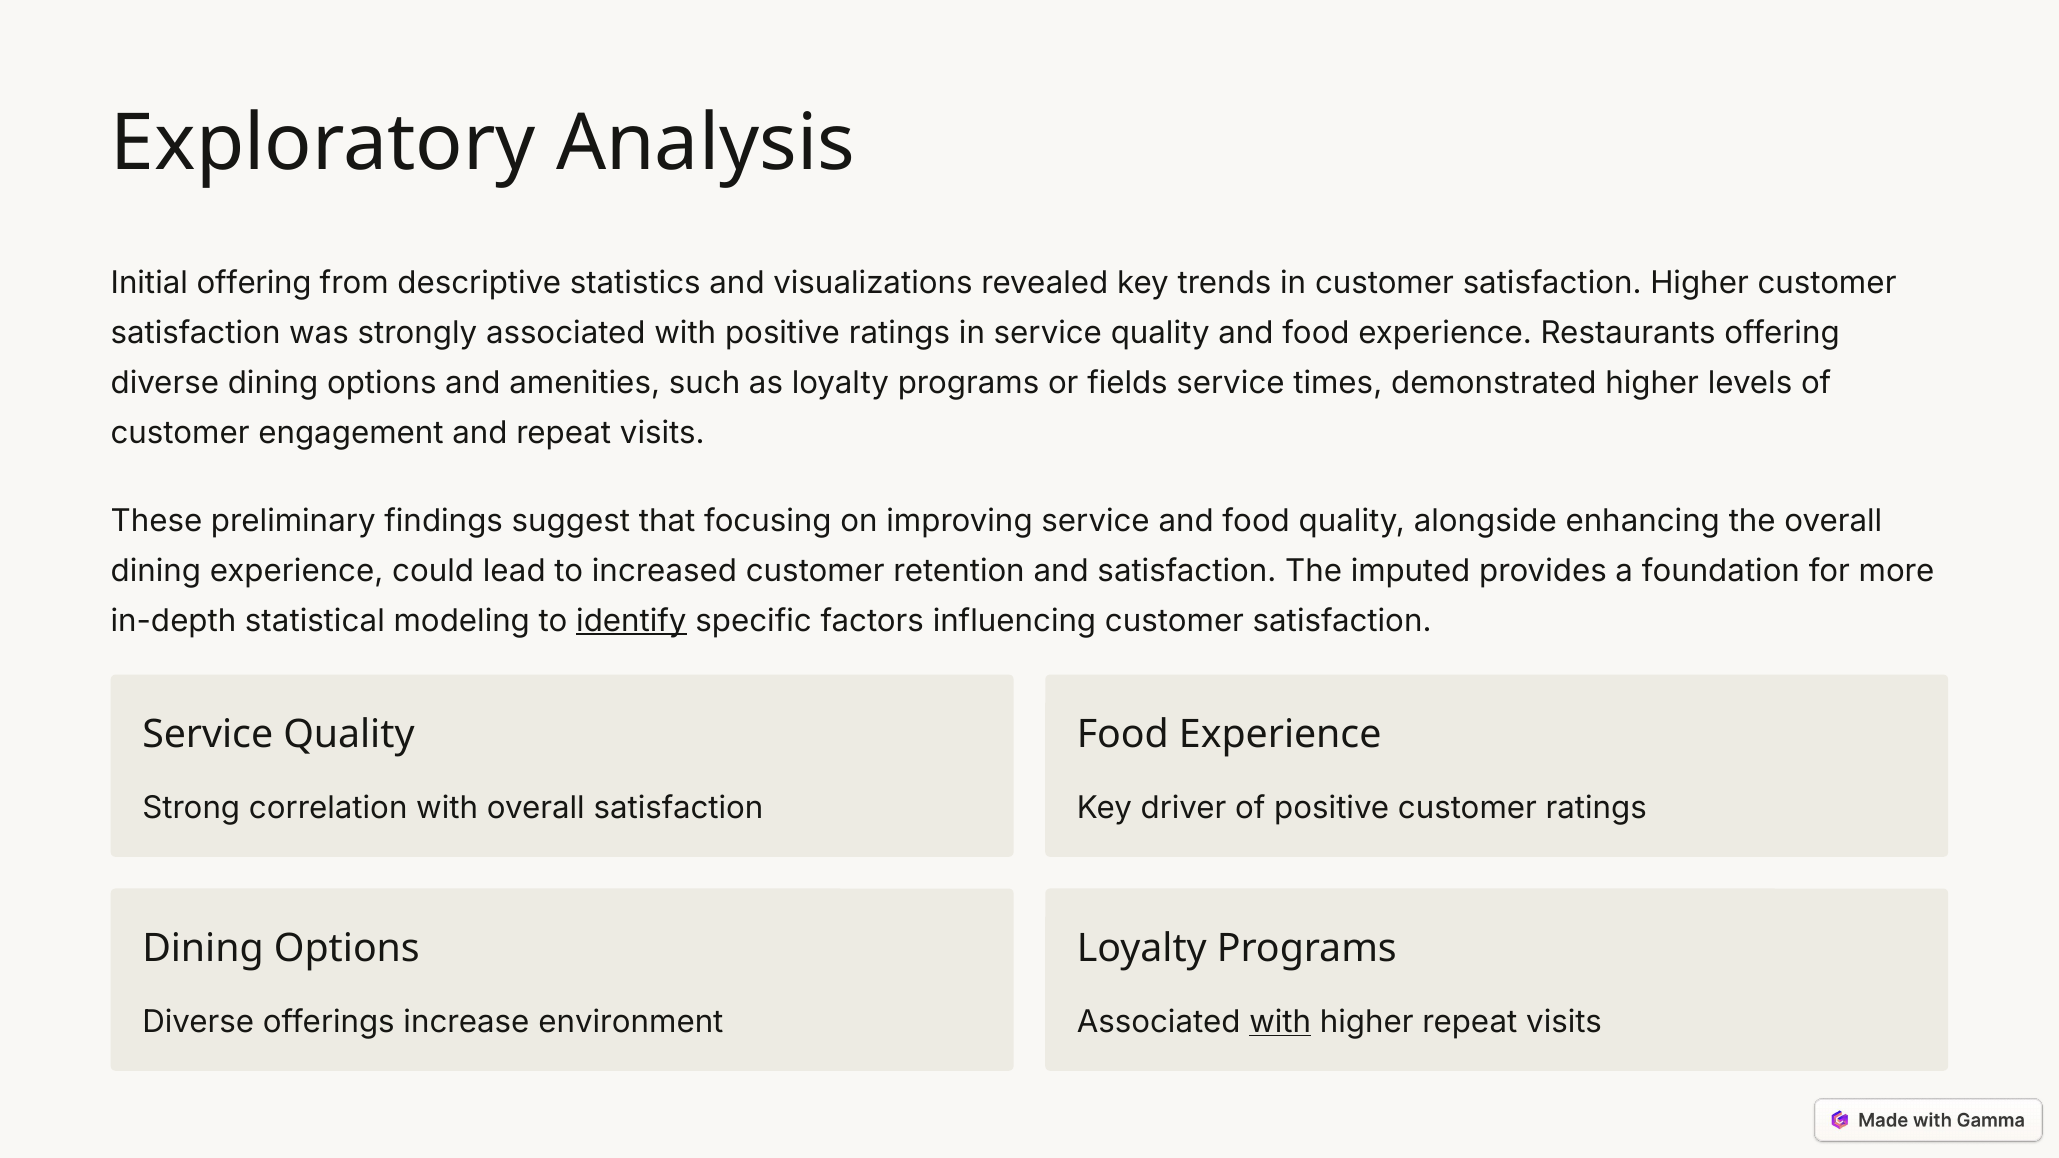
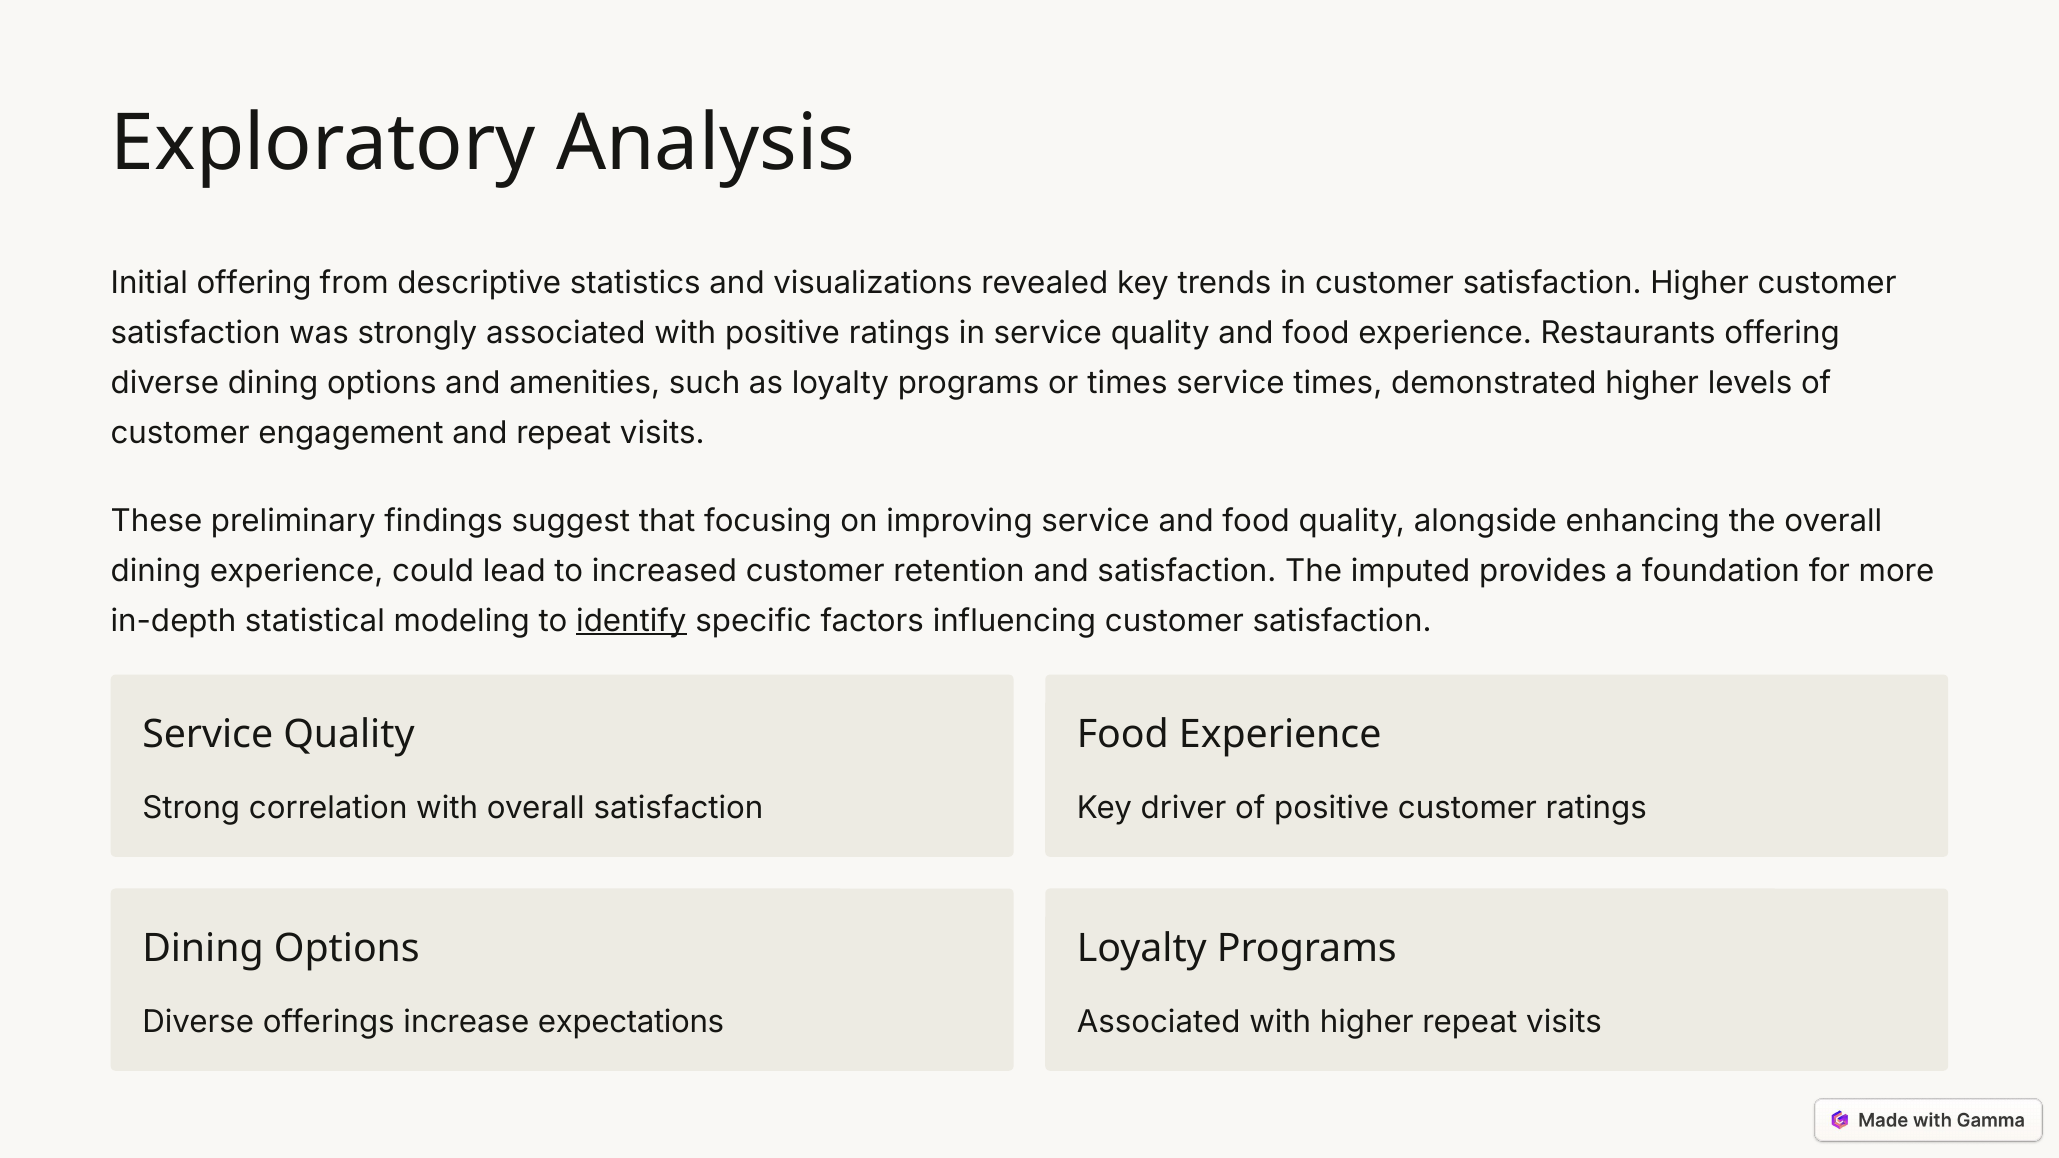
or fields: fields -> times (1127, 383)
environment: environment -> expectations (631, 1022)
with underline: present -> none (1280, 1022)
